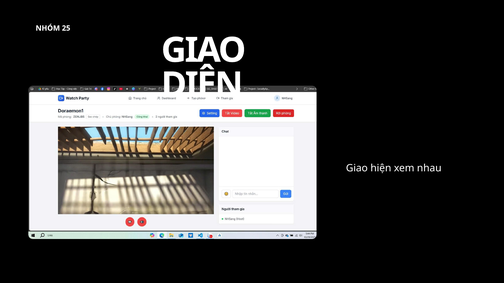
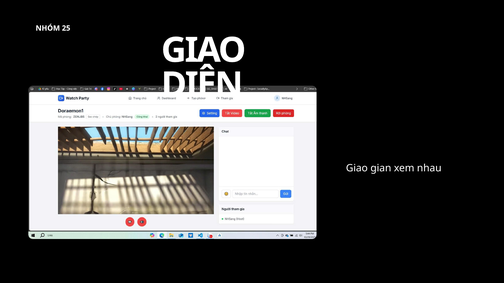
hiện: hiện -> gian (381, 169)
